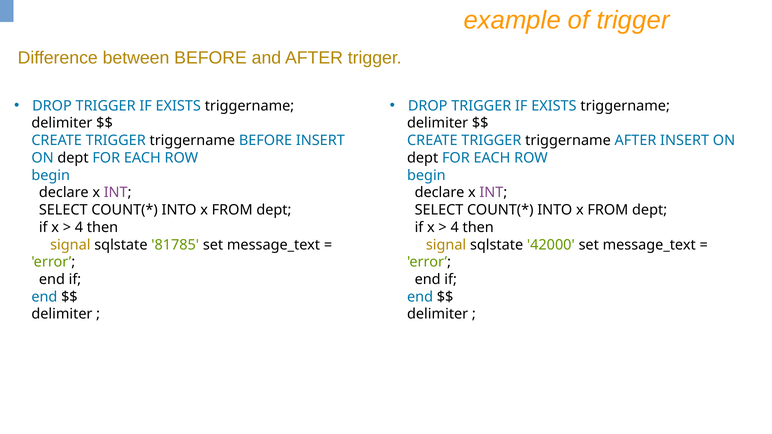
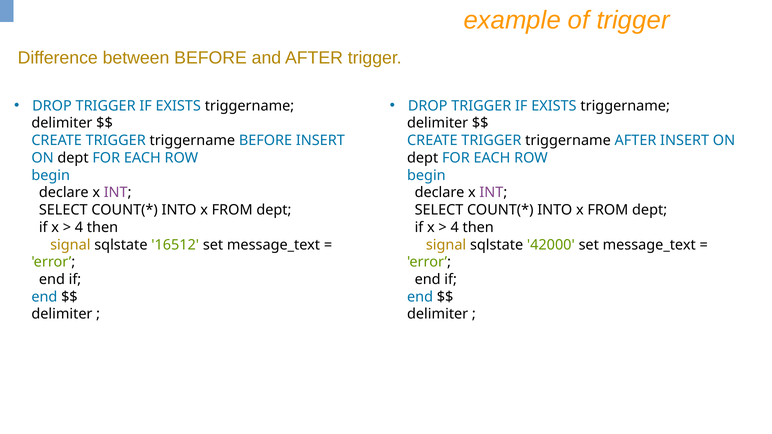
81785: 81785 -> 16512 (175, 245)
